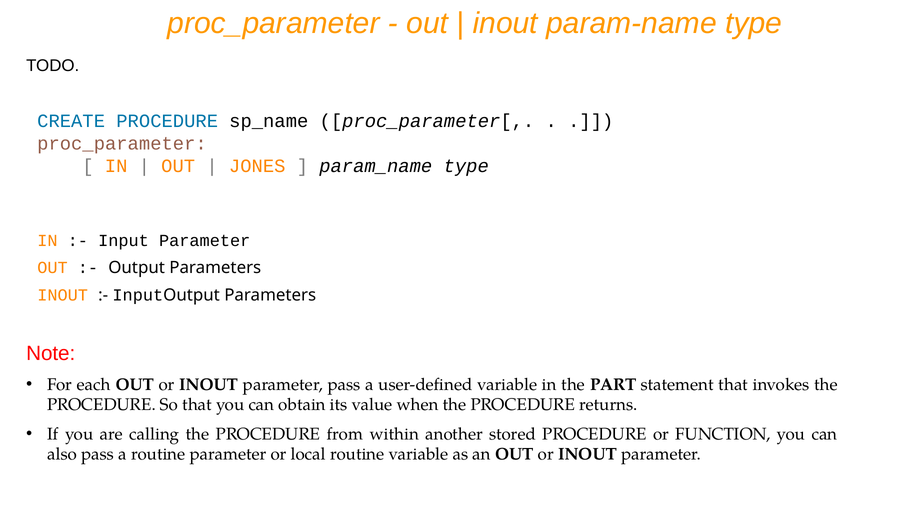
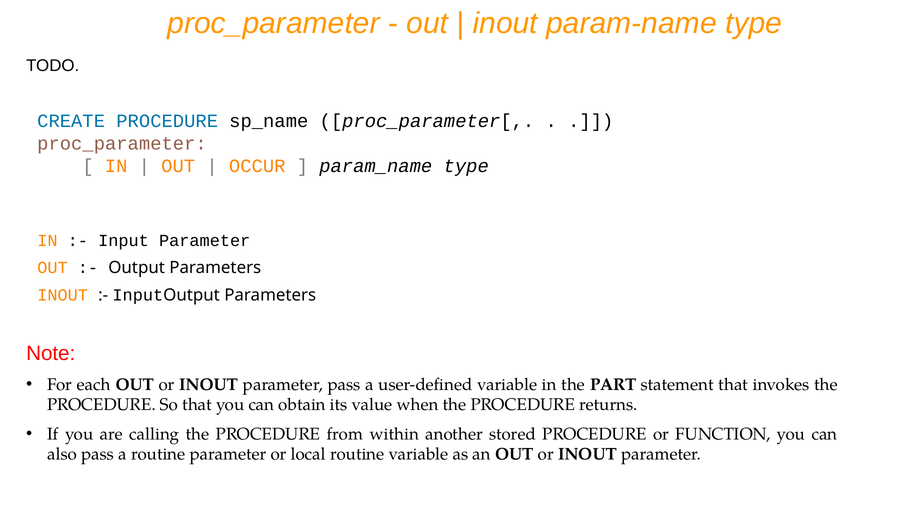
JONES: JONES -> OCCUR (257, 166)
